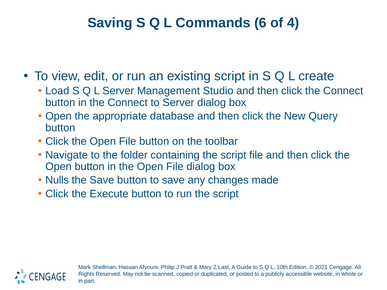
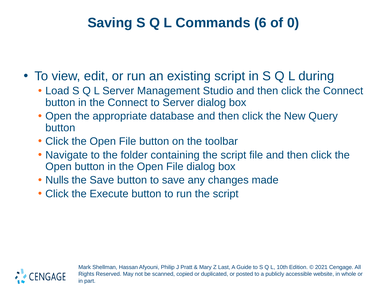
4: 4 -> 0 (293, 23)
create: create -> during (316, 76)
